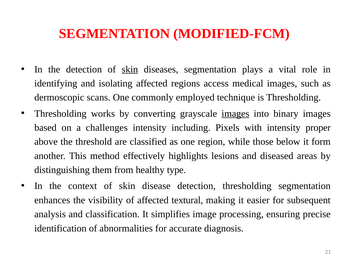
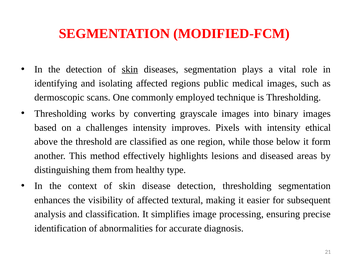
access: access -> public (216, 83)
images underline: present -> none (235, 114)
including: including -> improves (191, 128)
proper: proper -> ethical (318, 128)
